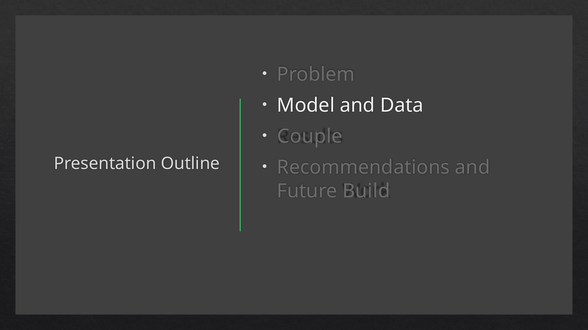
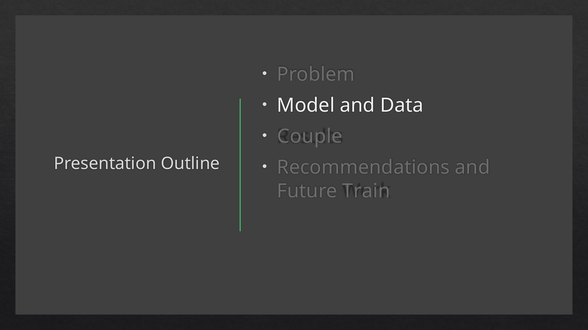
Build: Build -> Train (366, 191)
